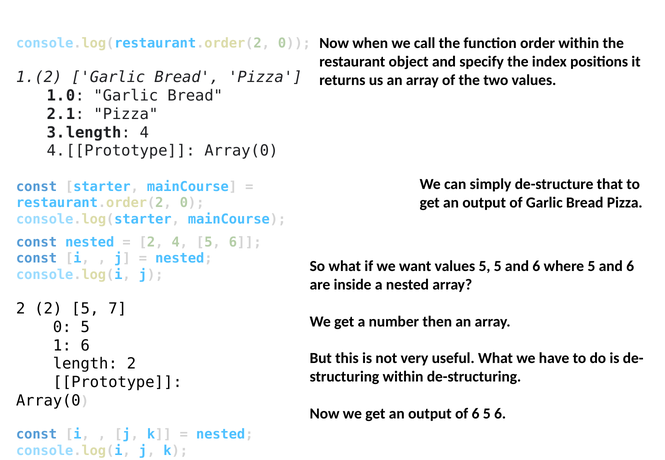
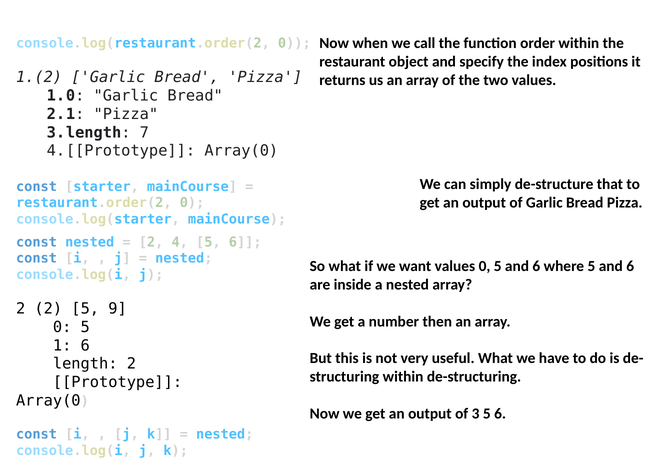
4: 4 -> 7 (144, 133)
values 5: 5 -> 0 (484, 266)
7: 7 -> 9 (118, 309)
of 6: 6 -> 3 (476, 414)
